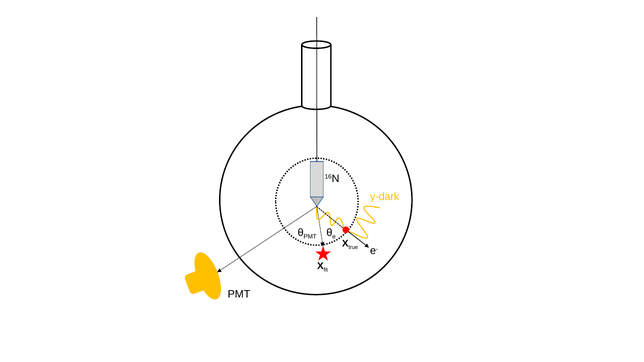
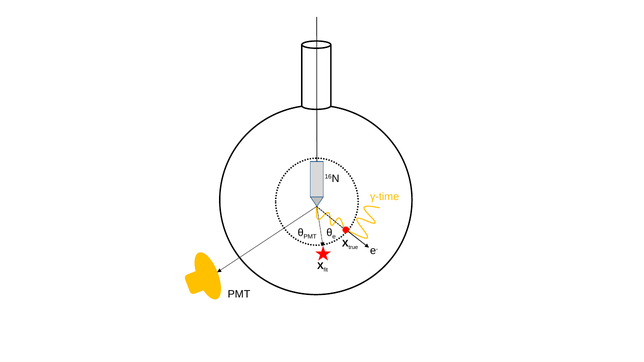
γ-dark: γ-dark -> γ-time (385, 197)
